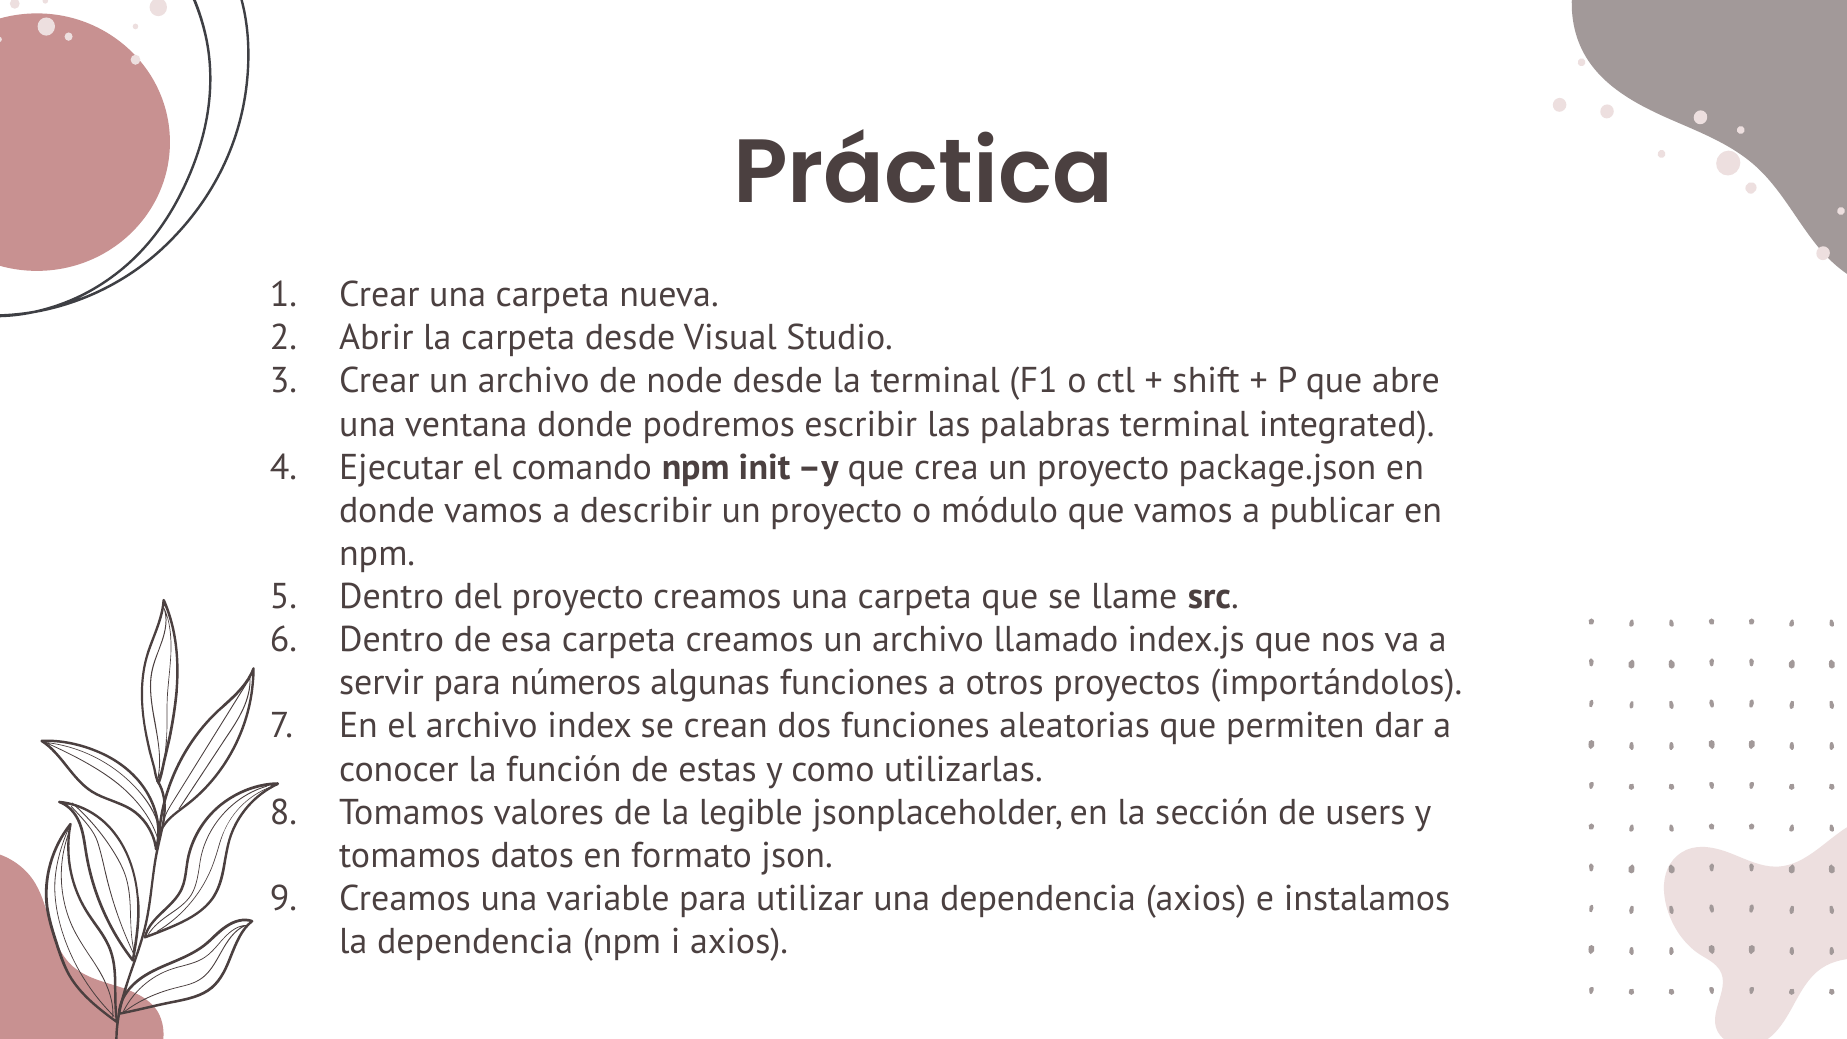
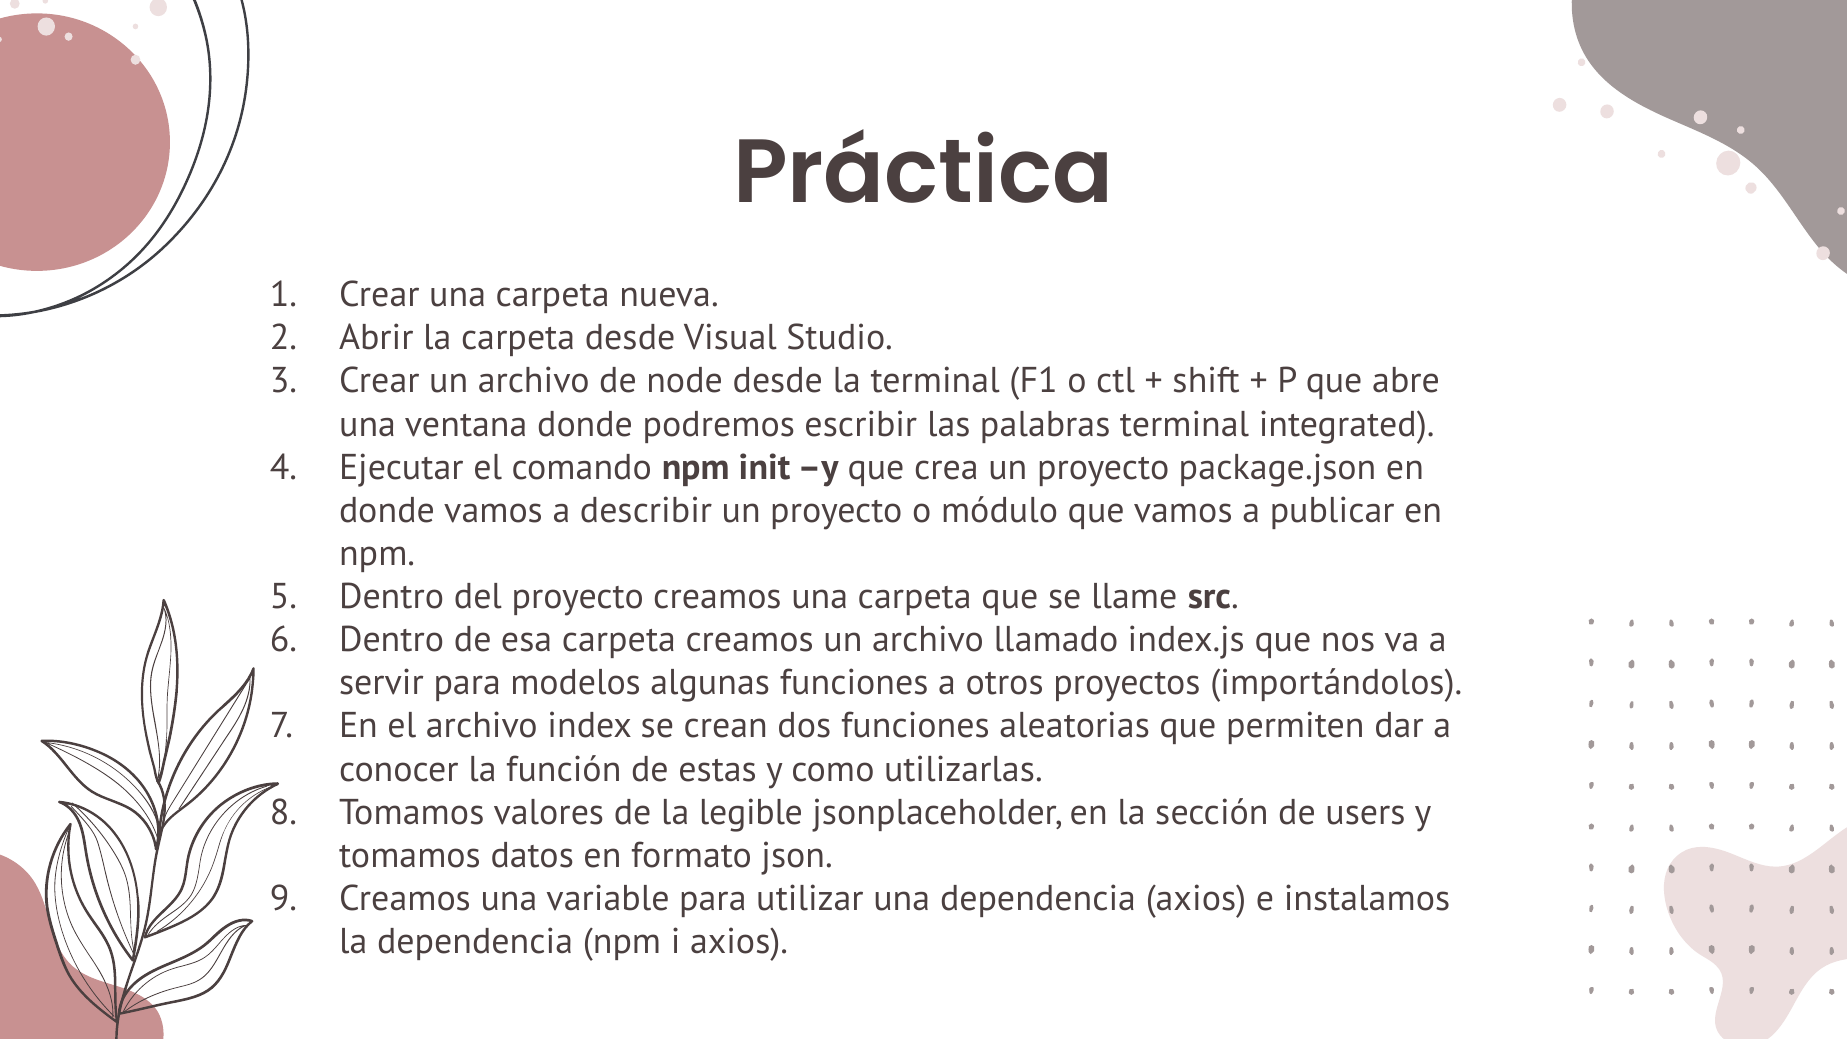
números: números -> modelos (576, 683)
